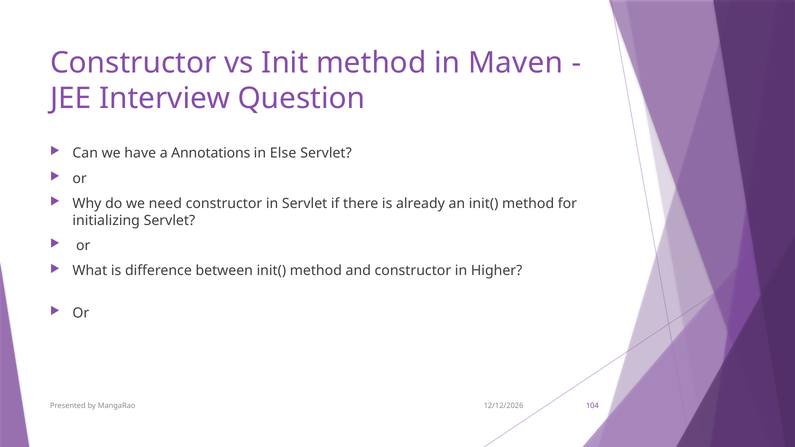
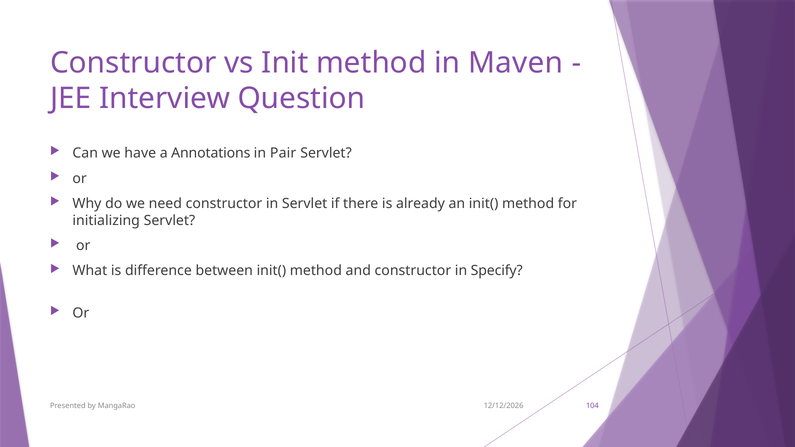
Else: Else -> Pair (283, 153)
Higher: Higher -> Specify (497, 271)
